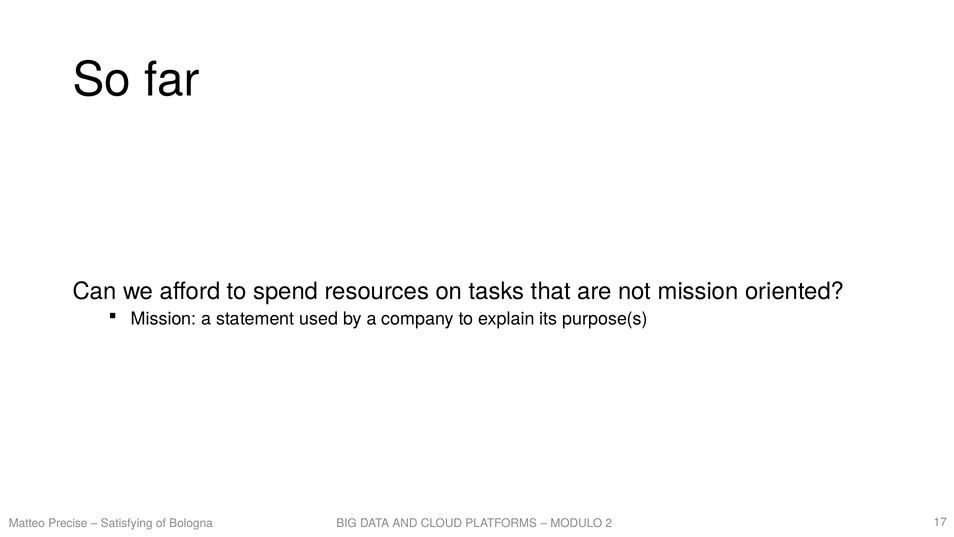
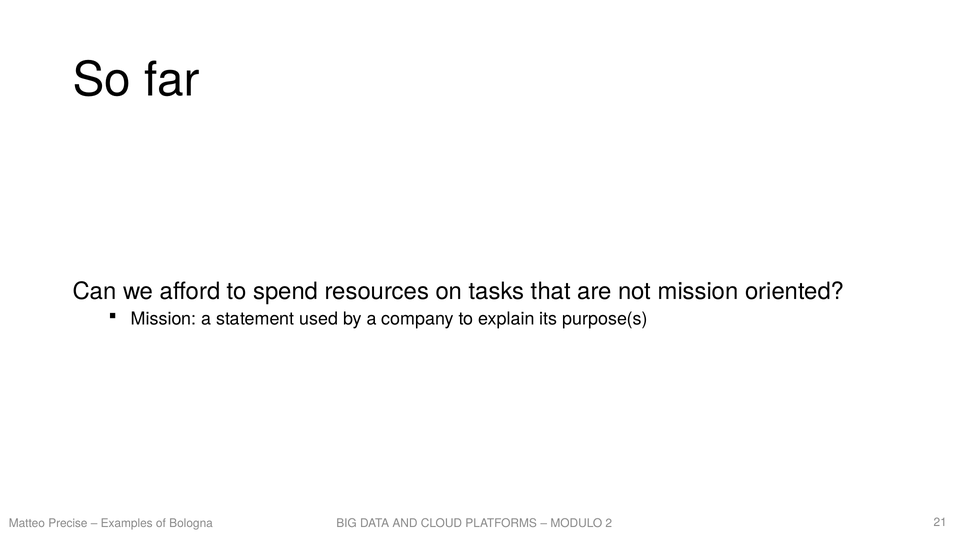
Satisfying: Satisfying -> Examples (127, 523)
17: 17 -> 21 (940, 522)
